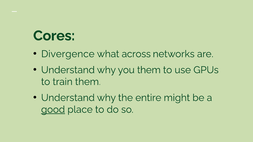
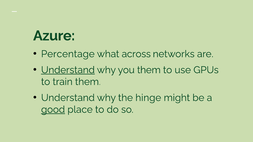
Cores: Cores -> Azure (54, 36)
Divergence: Divergence -> Percentage (68, 54)
Understand underline: none -> present (68, 70)
entire: entire -> hinge (148, 98)
